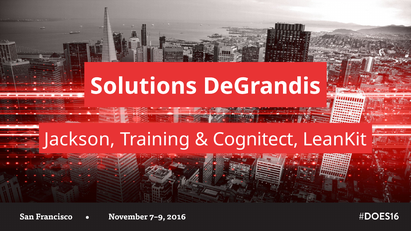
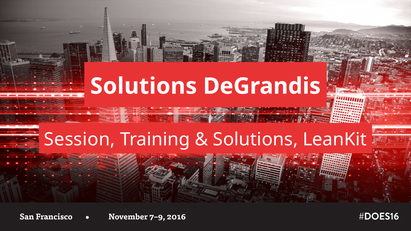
Jackson: Jackson -> Session (80, 139)
Cognitect: Cognitect -> Solutions (255, 139)
